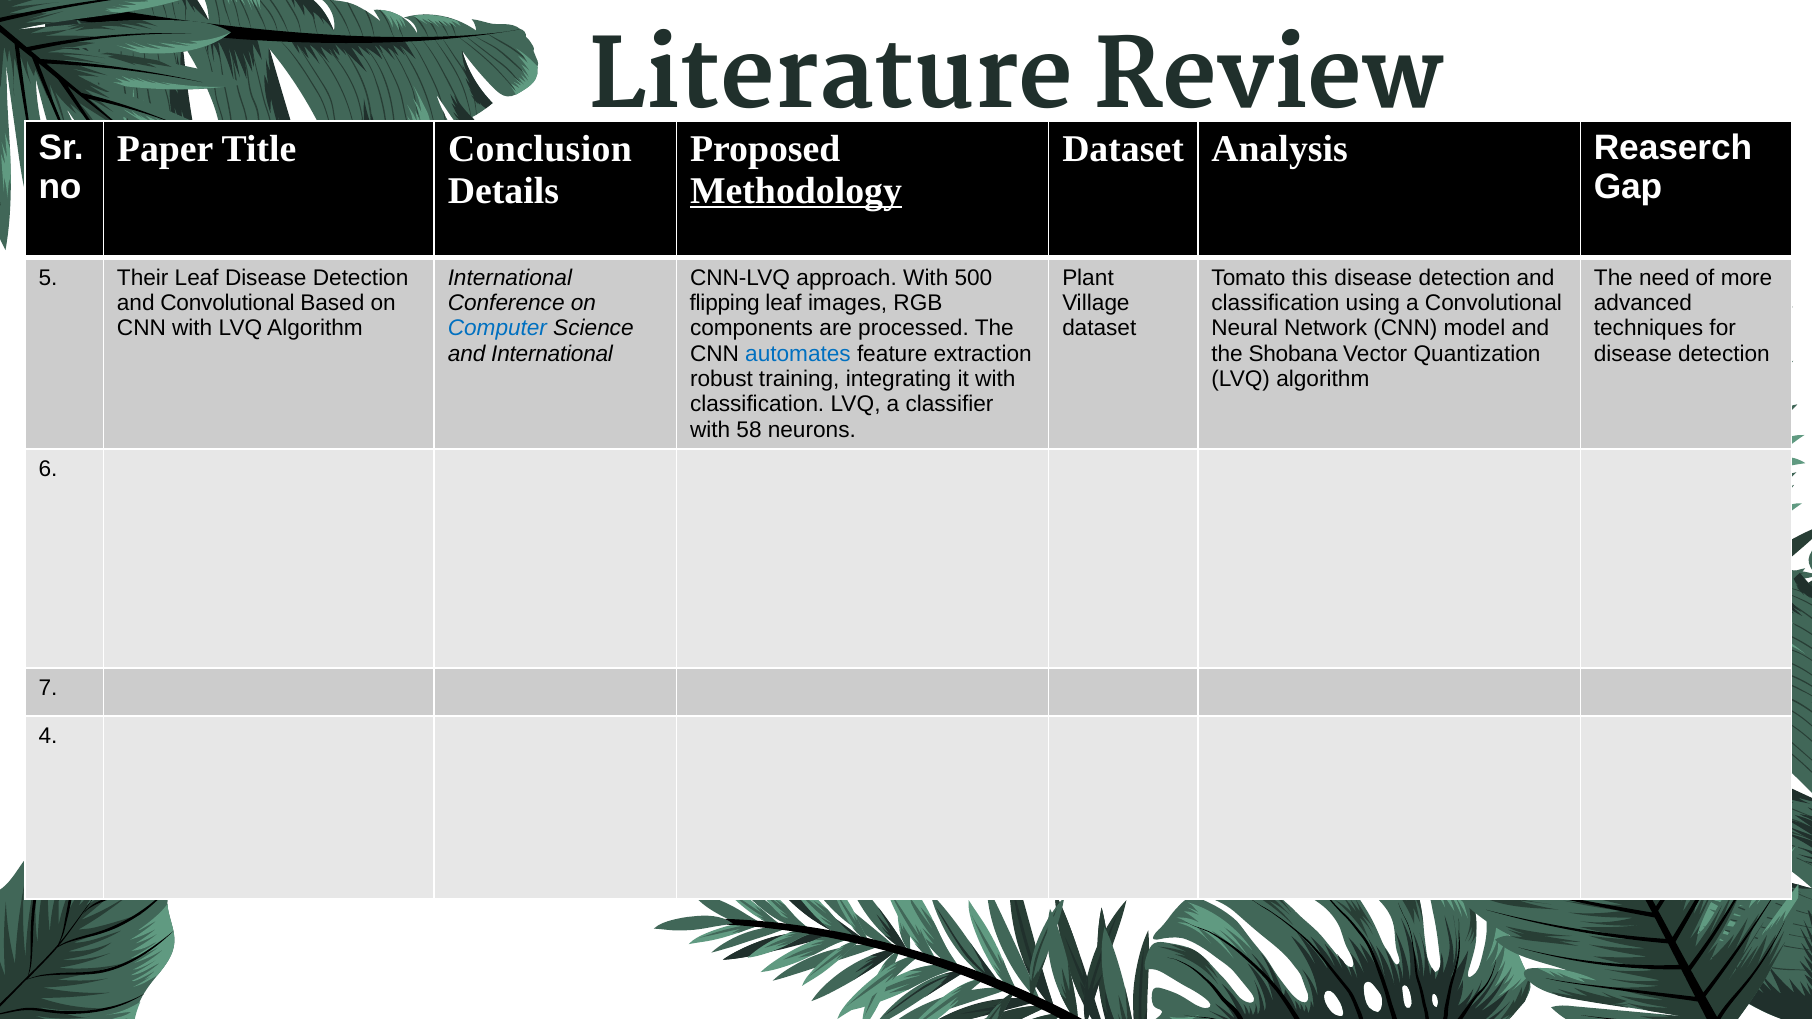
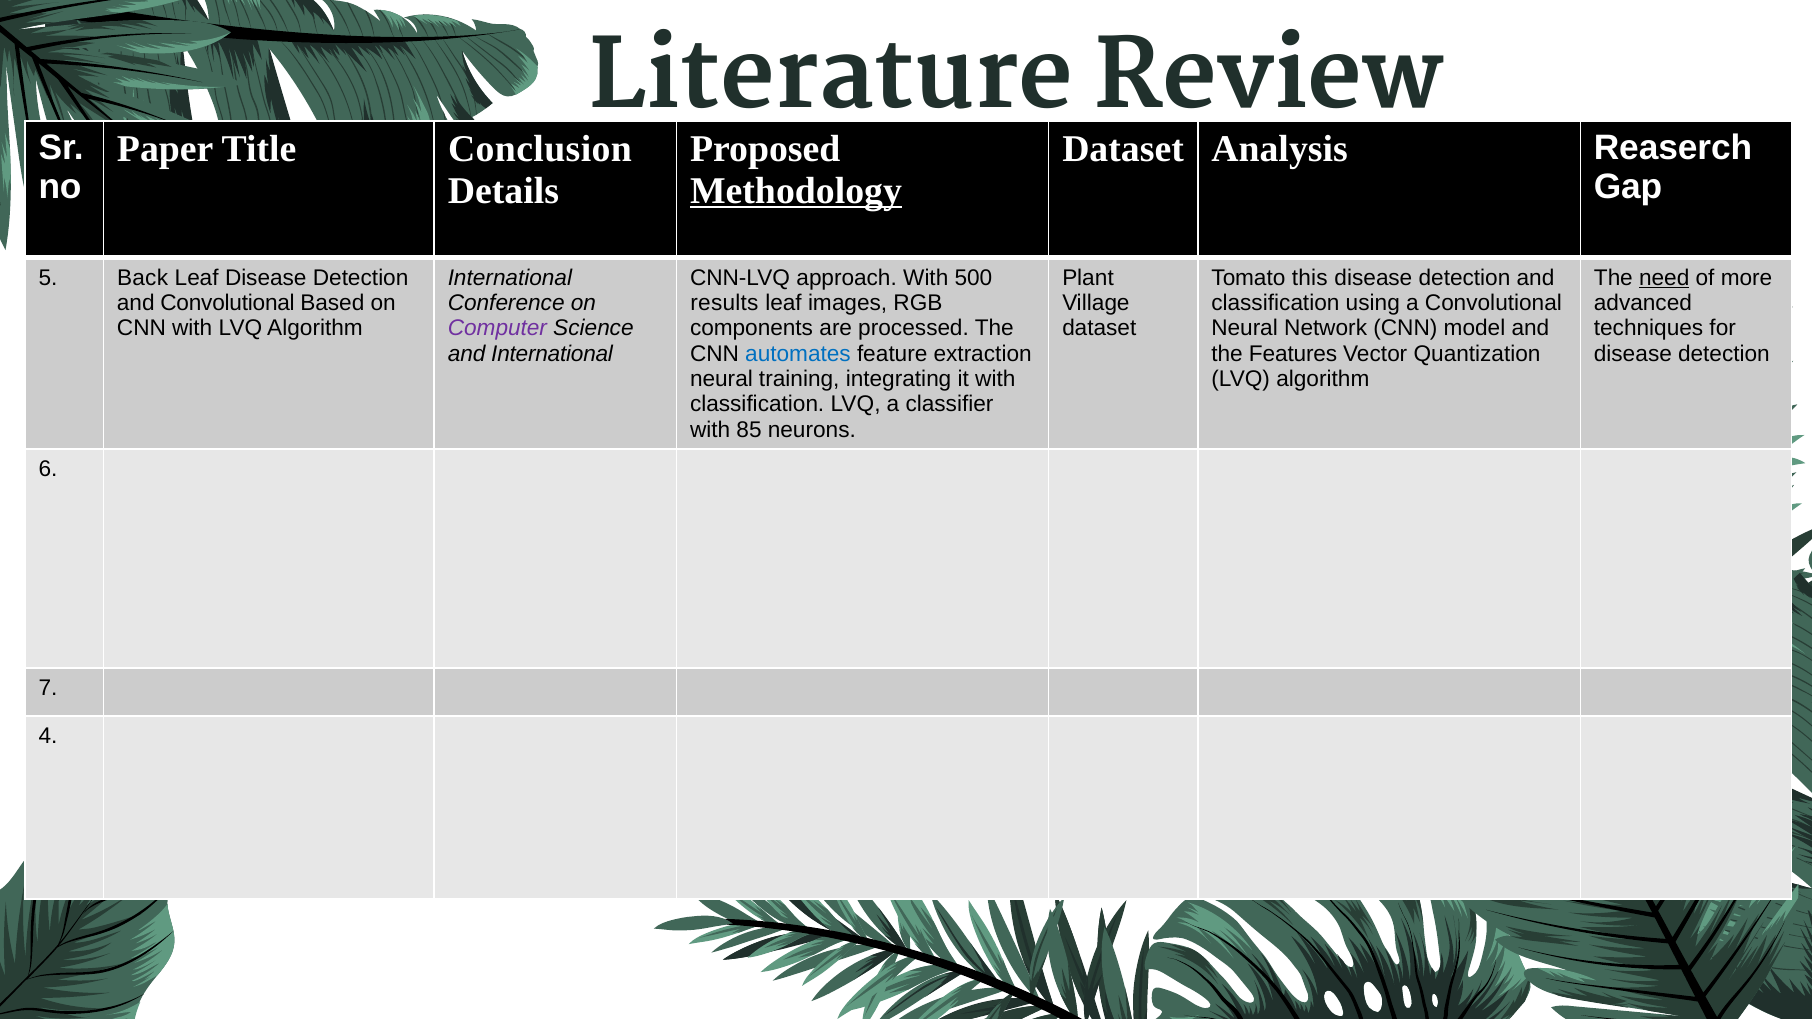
Their: Their -> Back (143, 278)
need underline: none -> present (1664, 278)
flipping: flipping -> results (724, 303)
Computer colour: blue -> purple (497, 328)
Shobana: Shobana -> Features (1293, 354)
robust: robust -> neural (721, 379)
58: 58 -> 85 (749, 430)
